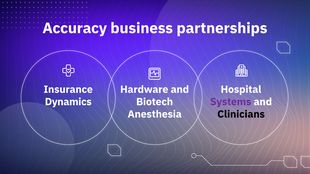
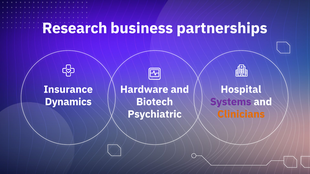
Accuracy: Accuracy -> Research (75, 28)
Anesthesia: Anesthesia -> Psychiatric (155, 114)
Clinicians colour: black -> orange (241, 114)
